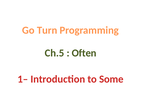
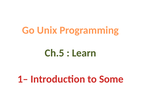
Turn: Turn -> Unix (47, 30)
Often: Often -> Learn (84, 53)
